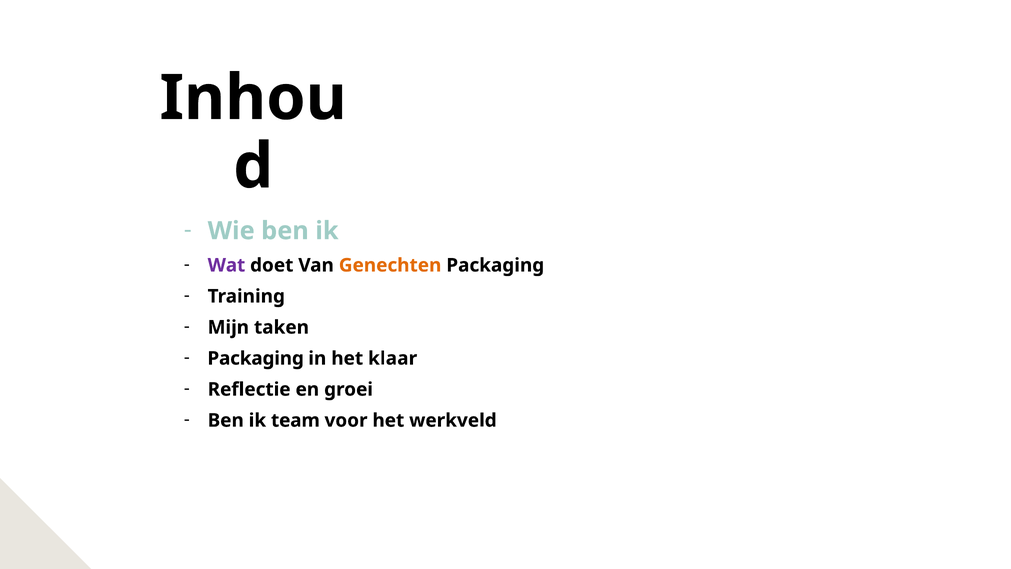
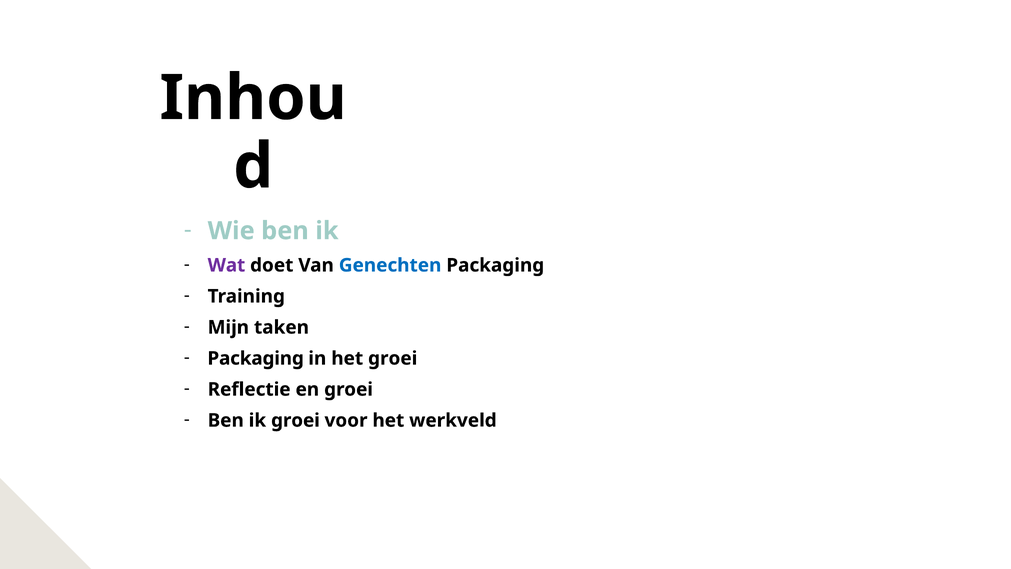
Genechten colour: orange -> blue (390, 265)
het klaar: klaar -> groei (393, 358)
ik team: team -> groei (295, 420)
